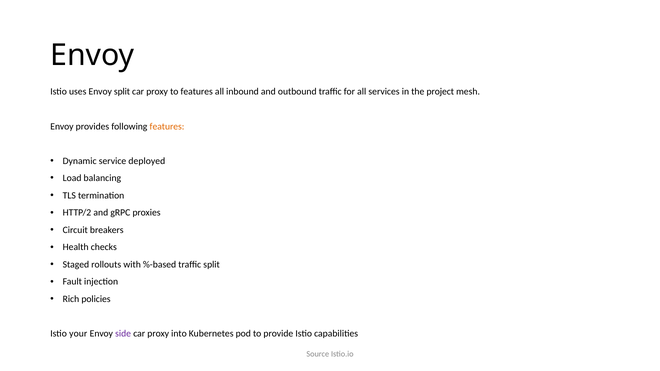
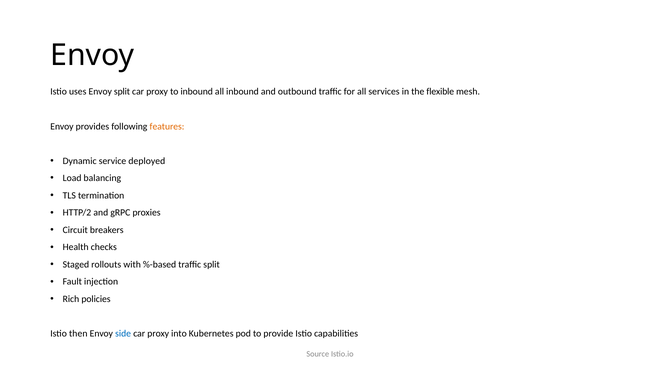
to features: features -> inbound (197, 92)
project: project -> flexible (440, 92)
your: your -> then (78, 334)
side colour: purple -> blue (123, 334)
